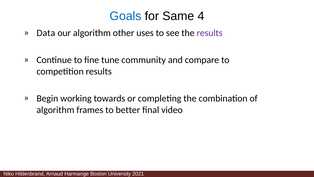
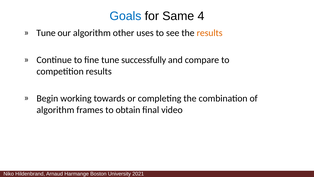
Data: Data -> Tune (46, 33)
results colour: purple -> orange (210, 33)
community: community -> successfully (144, 60)
better: better -> obtain (128, 110)
